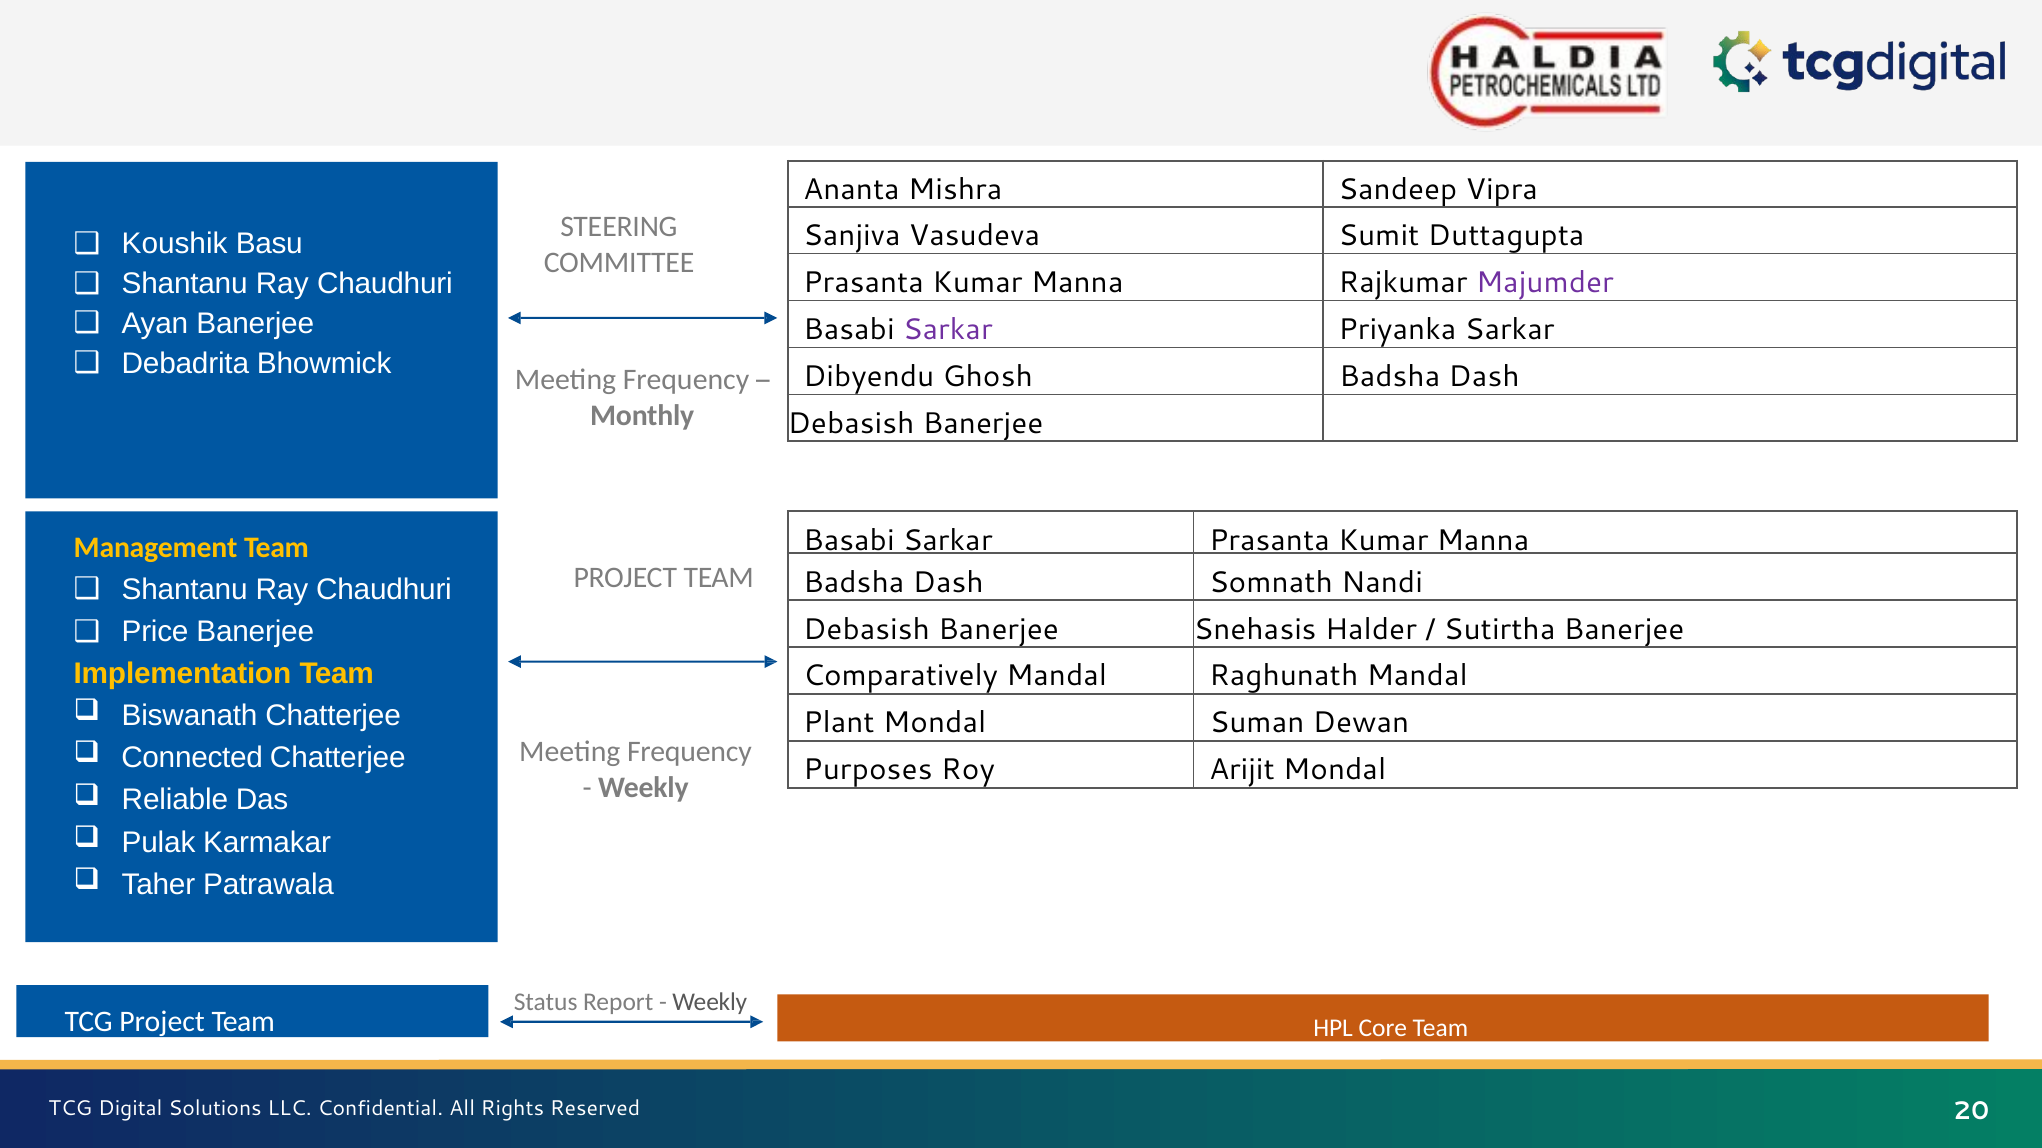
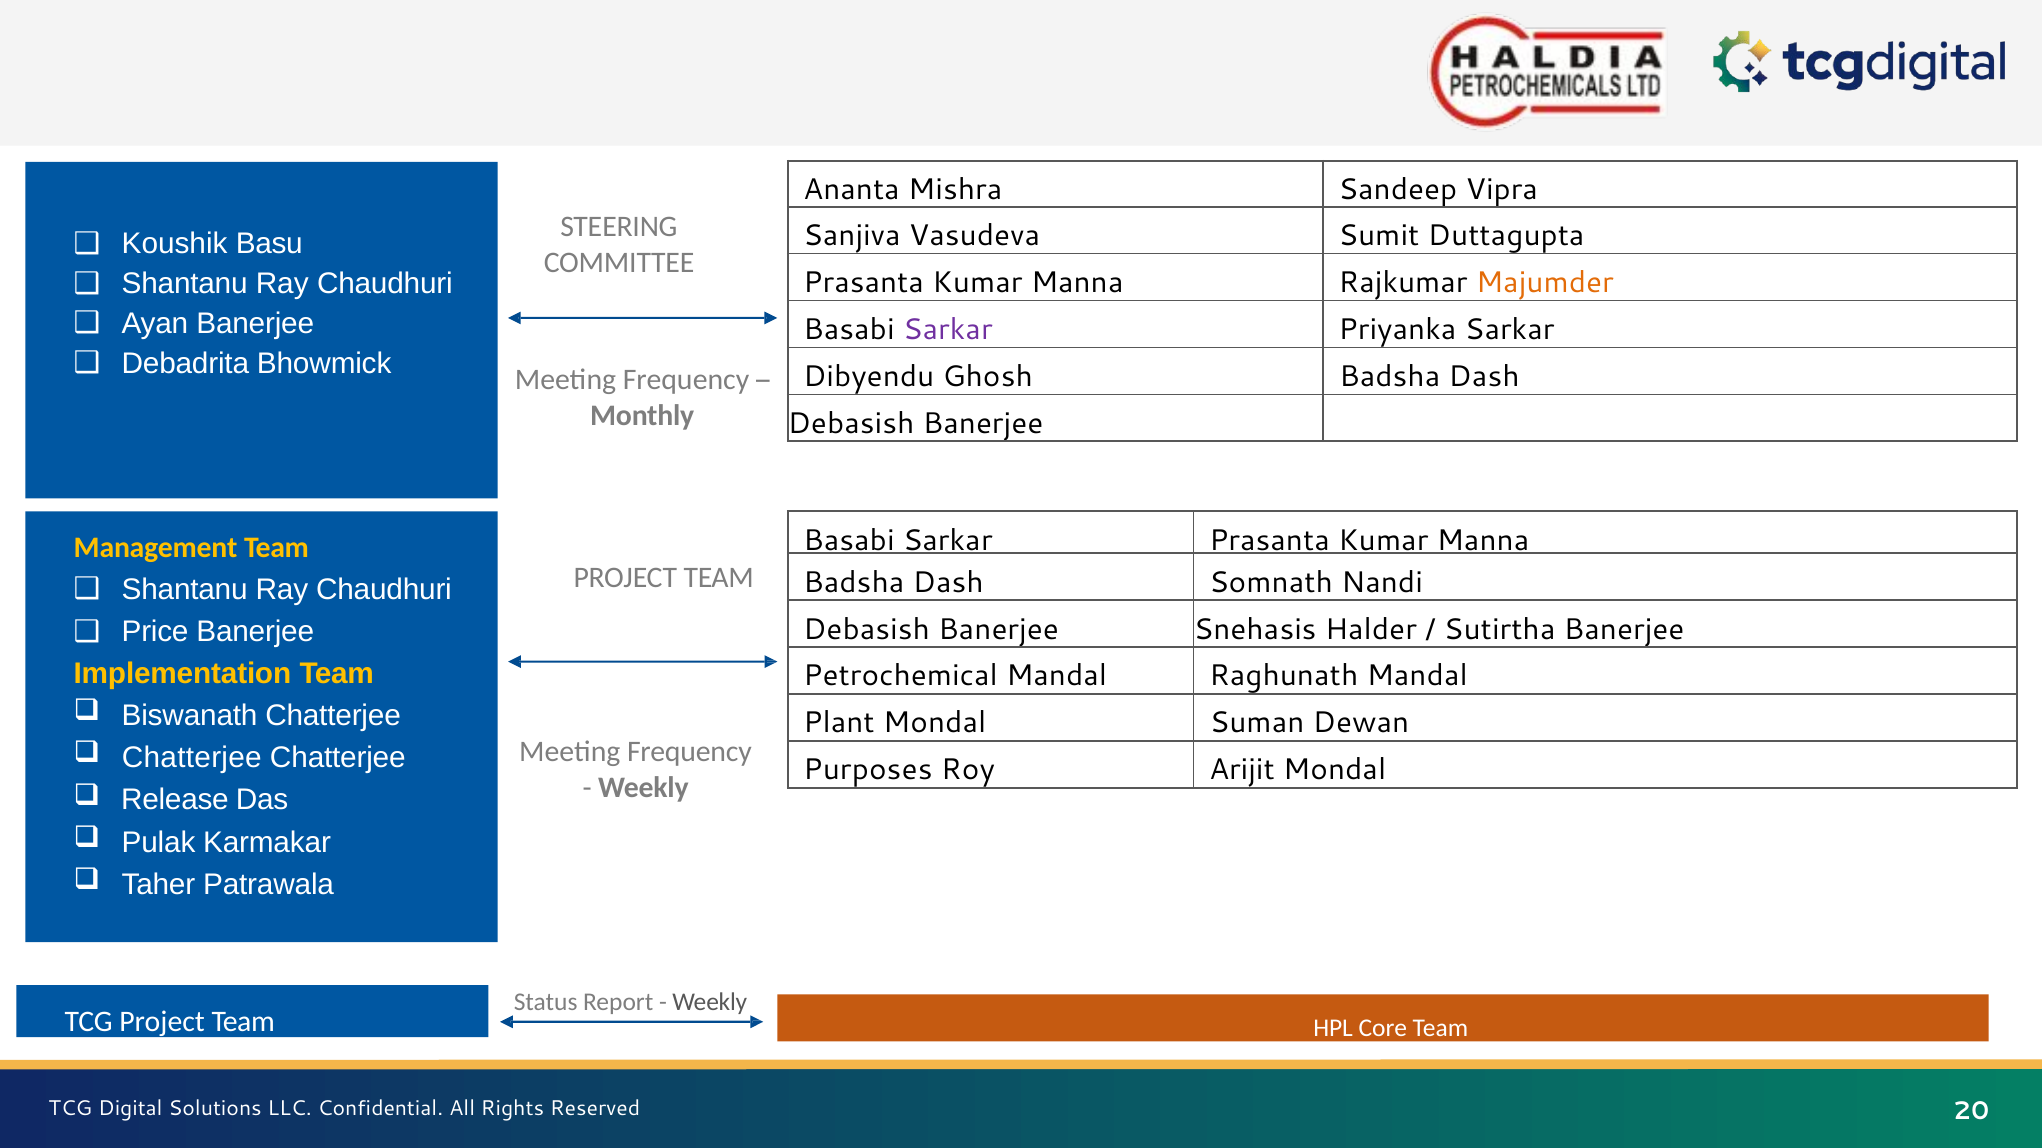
Majumder colour: purple -> orange (1545, 283)
Comparatively: Comparatively -> Petrochemical (901, 677)
Connected: Connected -> Chatterjee (192, 758)
Reliable: Reliable -> Release (175, 801)
